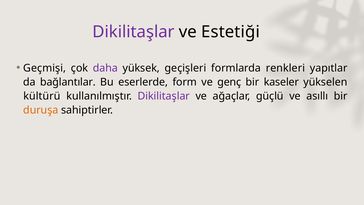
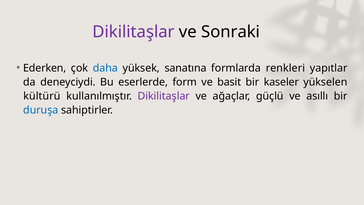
Estetiği: Estetiği -> Sonraki (231, 32)
Geçmişi: Geçmişi -> Ederken (45, 68)
daha colour: purple -> blue (105, 68)
geçişleri: geçişleri -> sanatına (186, 68)
bağlantılar: bağlantılar -> deneyciydi (68, 82)
genç: genç -> basit (229, 82)
duruşa colour: orange -> blue (41, 110)
